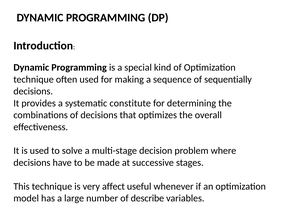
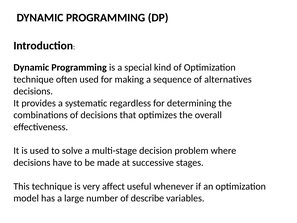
sequentially: sequentially -> alternatives (228, 79)
constitute: constitute -> regardless (130, 103)
